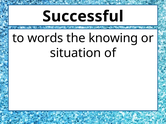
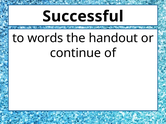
knowing: knowing -> handout (113, 38)
situation: situation -> continue (75, 53)
